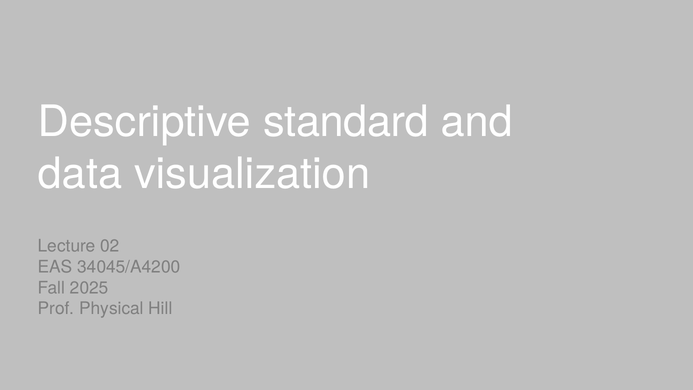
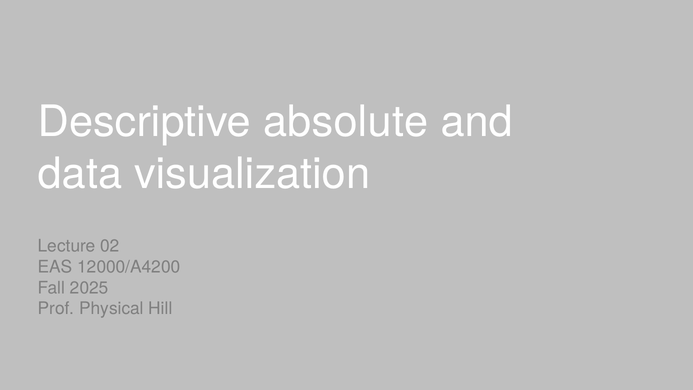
standard: standard -> absolute (346, 122)
34045/A4200: 34045/A4200 -> 12000/A4200 (129, 267)
